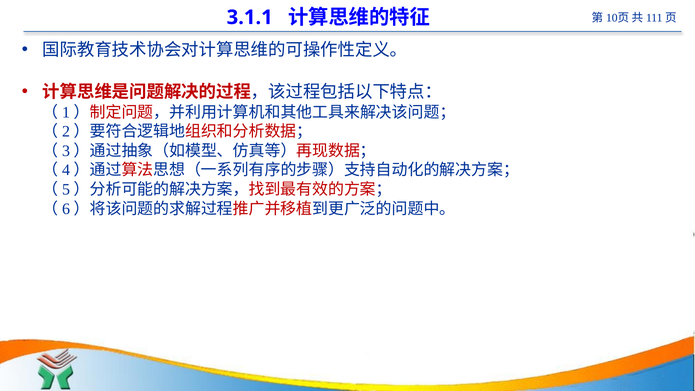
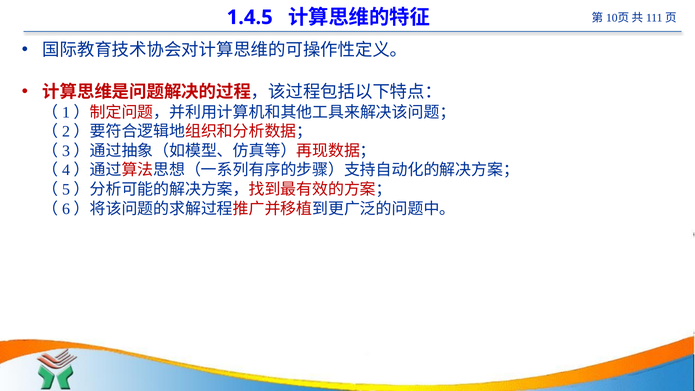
3.1.1: 3.1.1 -> 1.4.5 (250, 17)
